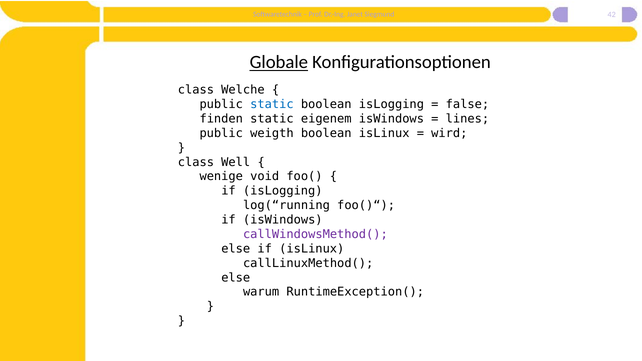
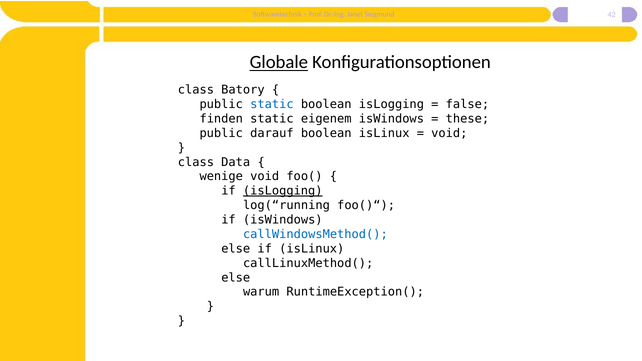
Welche: Welche -> Batory (243, 90)
lines: lines -> these (467, 119)
weigth: weigth -> darauf (272, 133)
wird: wird -> void (449, 133)
Well: Well -> Data (236, 162)
isLogging underline: none -> present (283, 191)
callWindowsMethod( colour: purple -> blue (315, 234)
